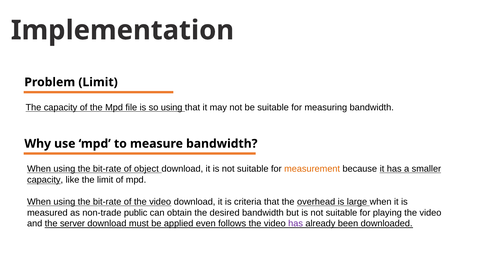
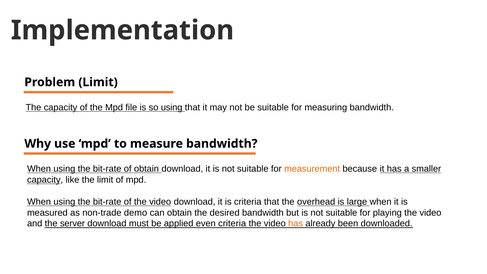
of object: object -> obtain (146, 169)
public: public -> demo (136, 213)
even follows: follows -> criteria (232, 224)
has colour: purple -> orange (296, 224)
